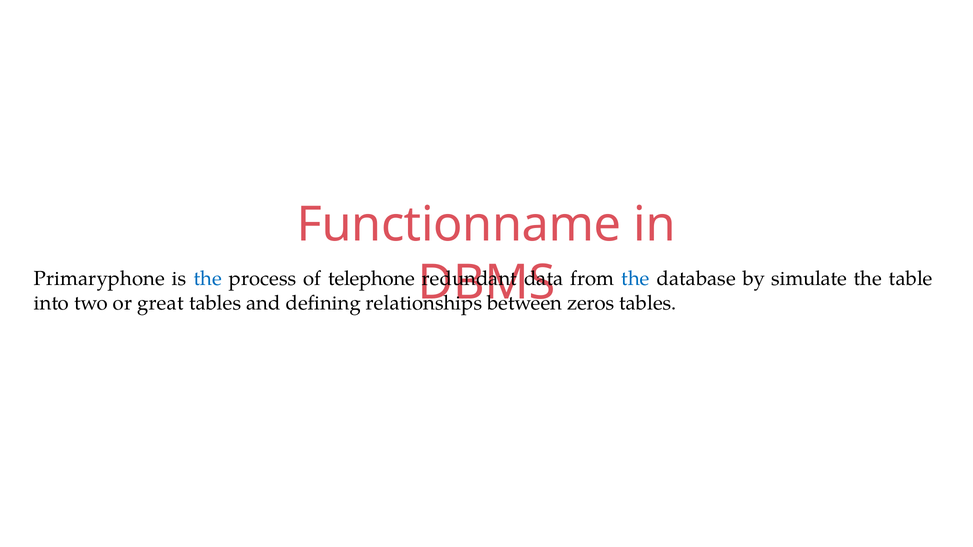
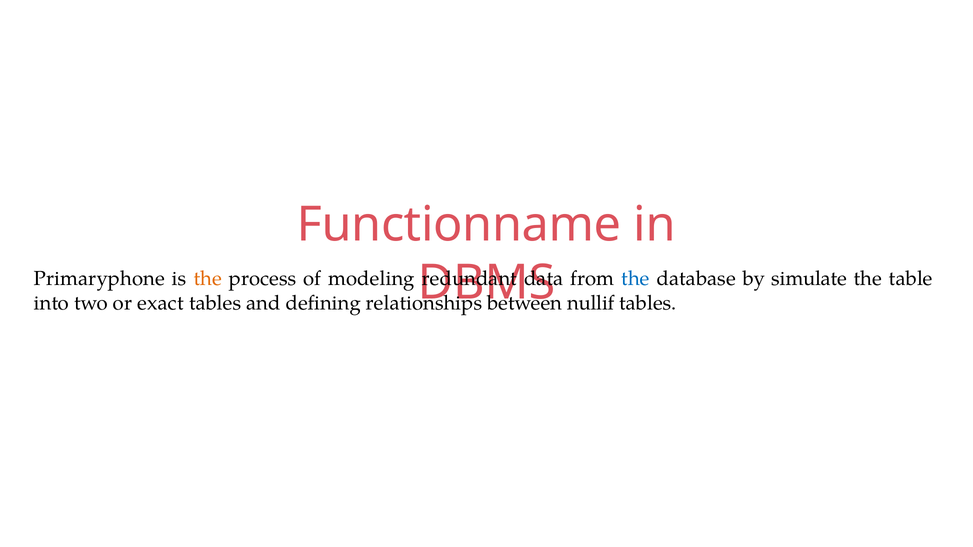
the colour: blue -> orange (208, 279)
telephone: telephone -> modeling (371, 279)
great: great -> exact (160, 303)
zeros: zeros -> nullif (591, 303)
